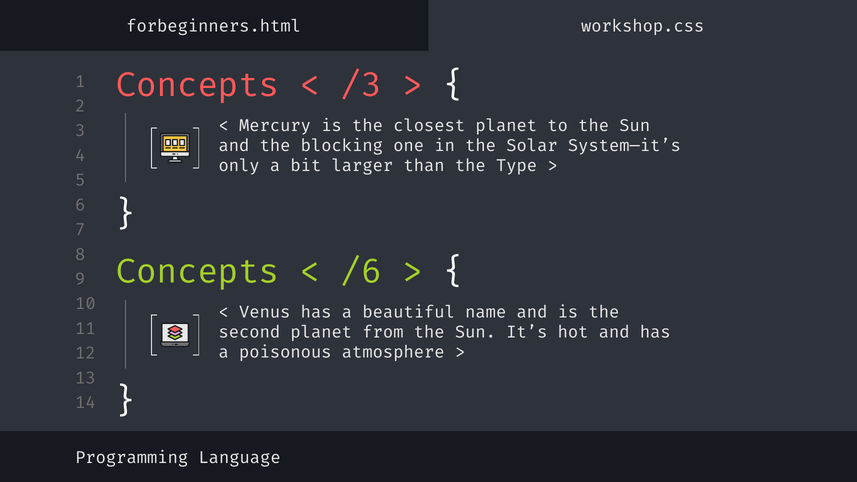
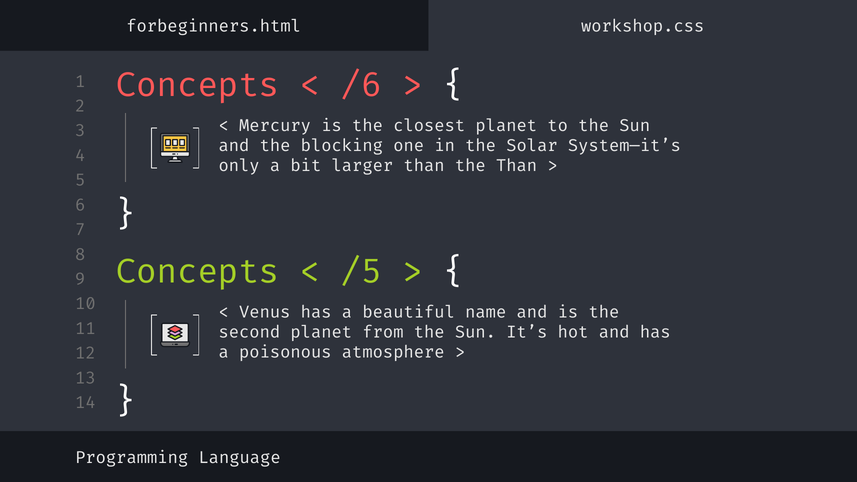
/3: /3 -> /6 (361, 85)
the Type: Type -> Than (517, 166)
/6: /6 -> /5 (361, 272)
